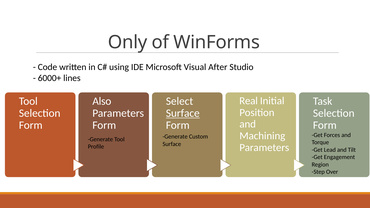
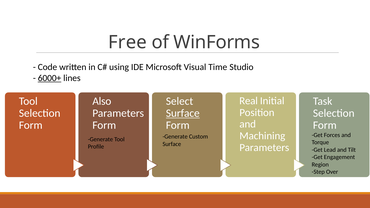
Only: Only -> Free (127, 42)
After: After -> Time (218, 67)
6000+ underline: none -> present (50, 78)
